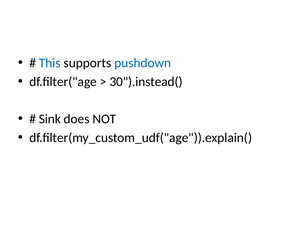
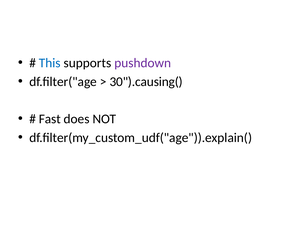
pushdown colour: blue -> purple (143, 63)
30").instead(: 30").instead( -> 30").causing( (146, 82)
Sink: Sink -> Fast (50, 119)
